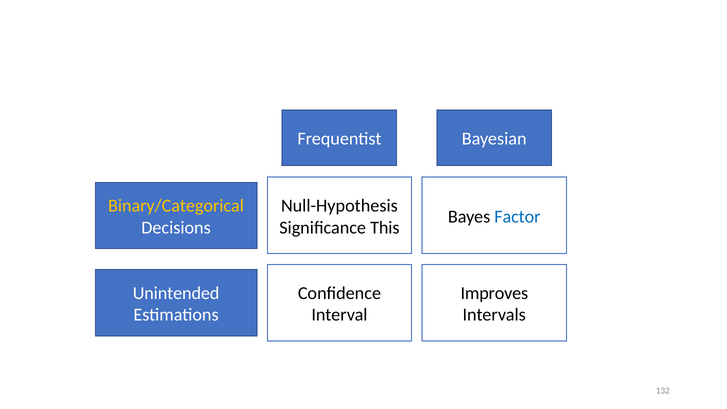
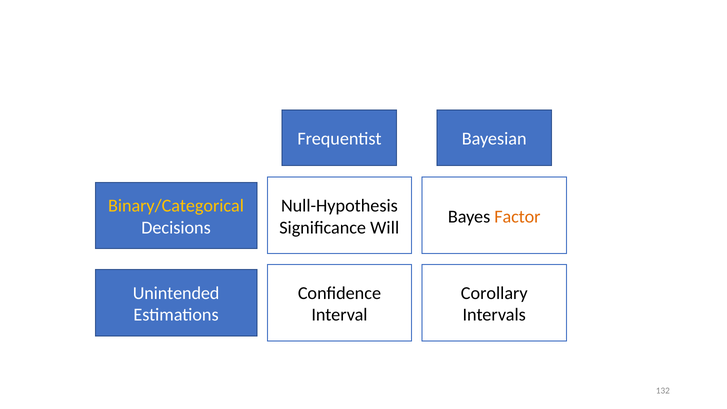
Factor colour: blue -> orange (517, 217)
This: This -> Will (385, 228)
Improves: Improves -> Corollary (494, 293)
